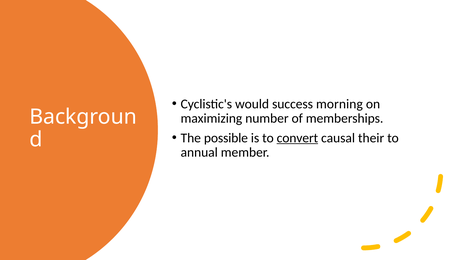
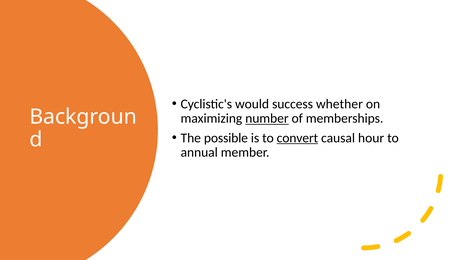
morning: morning -> whether (339, 104)
number underline: none -> present (267, 118)
their: their -> hour (371, 138)
